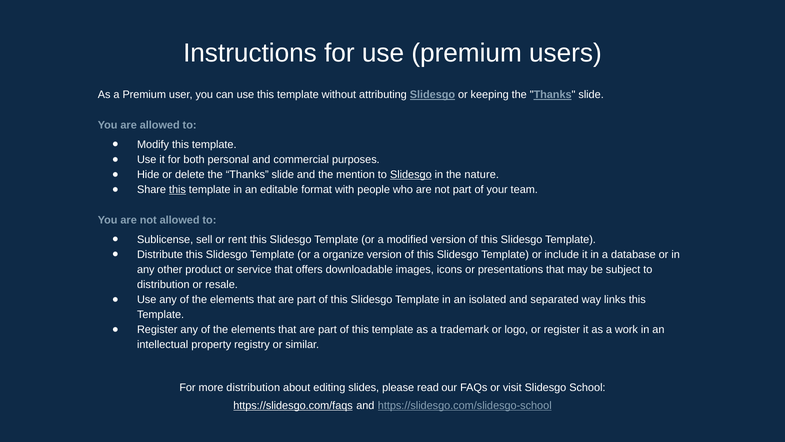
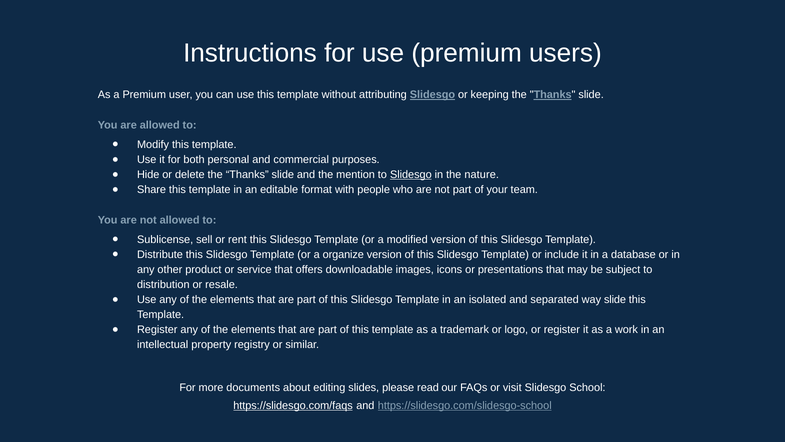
this underline: present -> none (177, 189)
way links: links -> slide (615, 299)
more distribution: distribution -> documents (253, 387)
